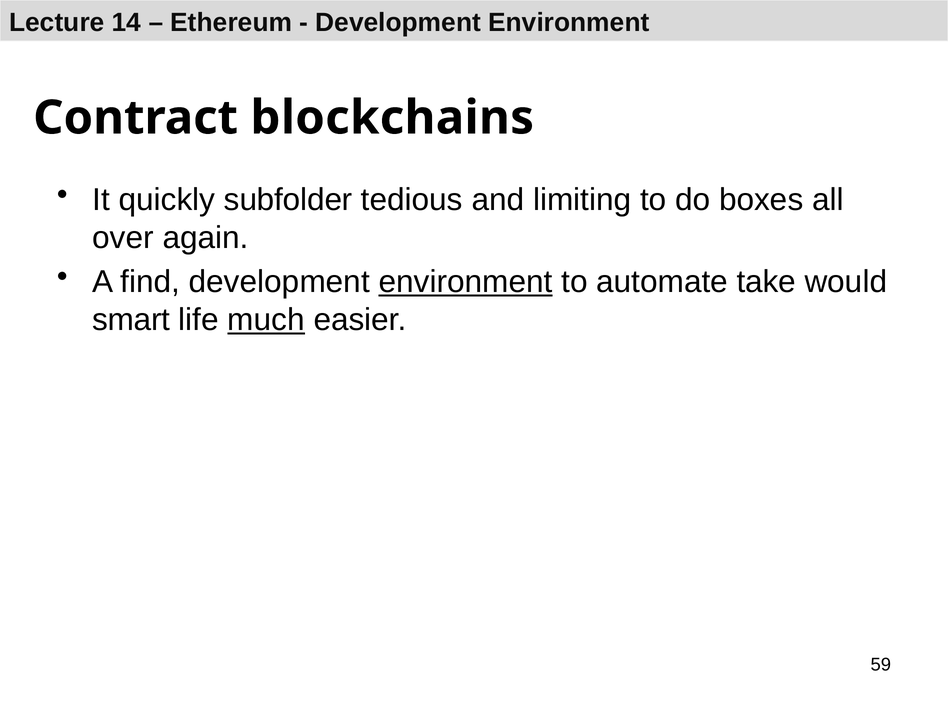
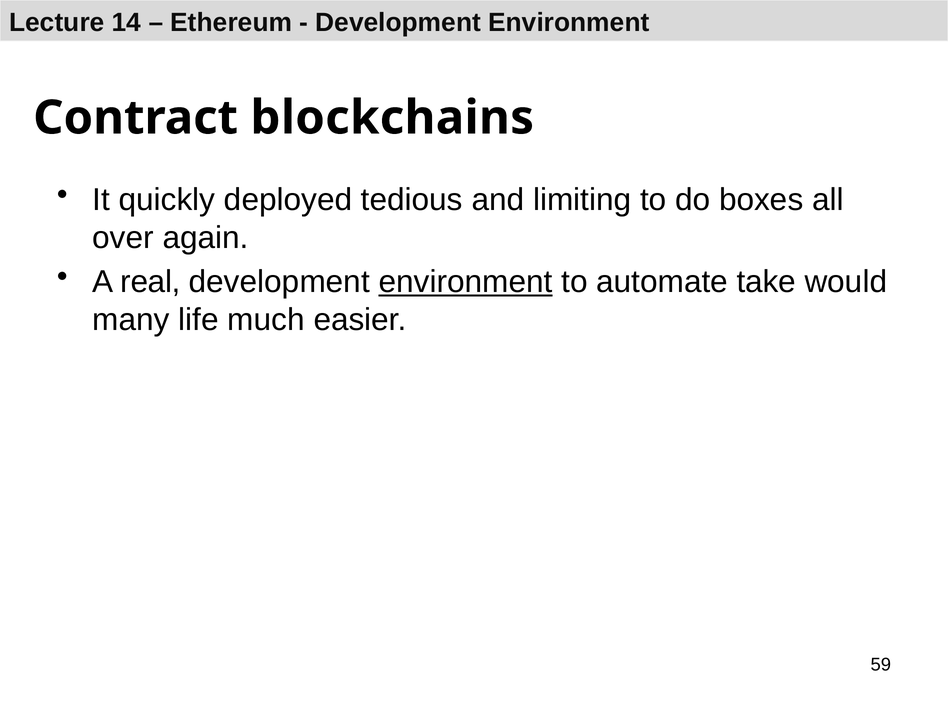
subfolder: subfolder -> deployed (288, 200)
find: find -> real (150, 282)
smart: smart -> many (131, 320)
much underline: present -> none (266, 320)
